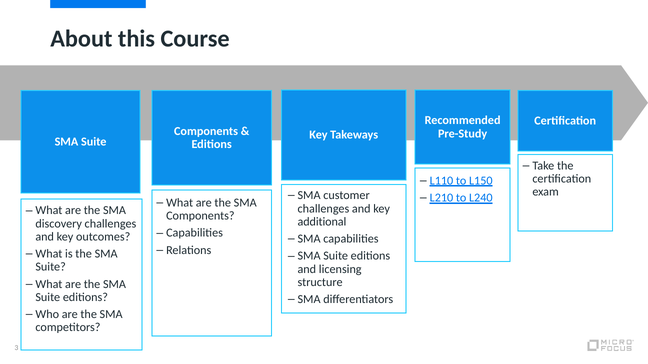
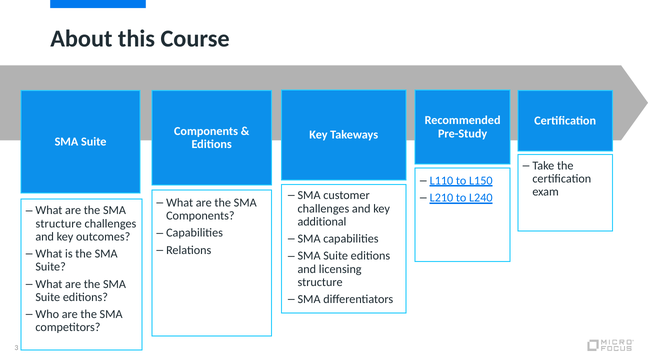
discovery: discovery -> structure (59, 224)
